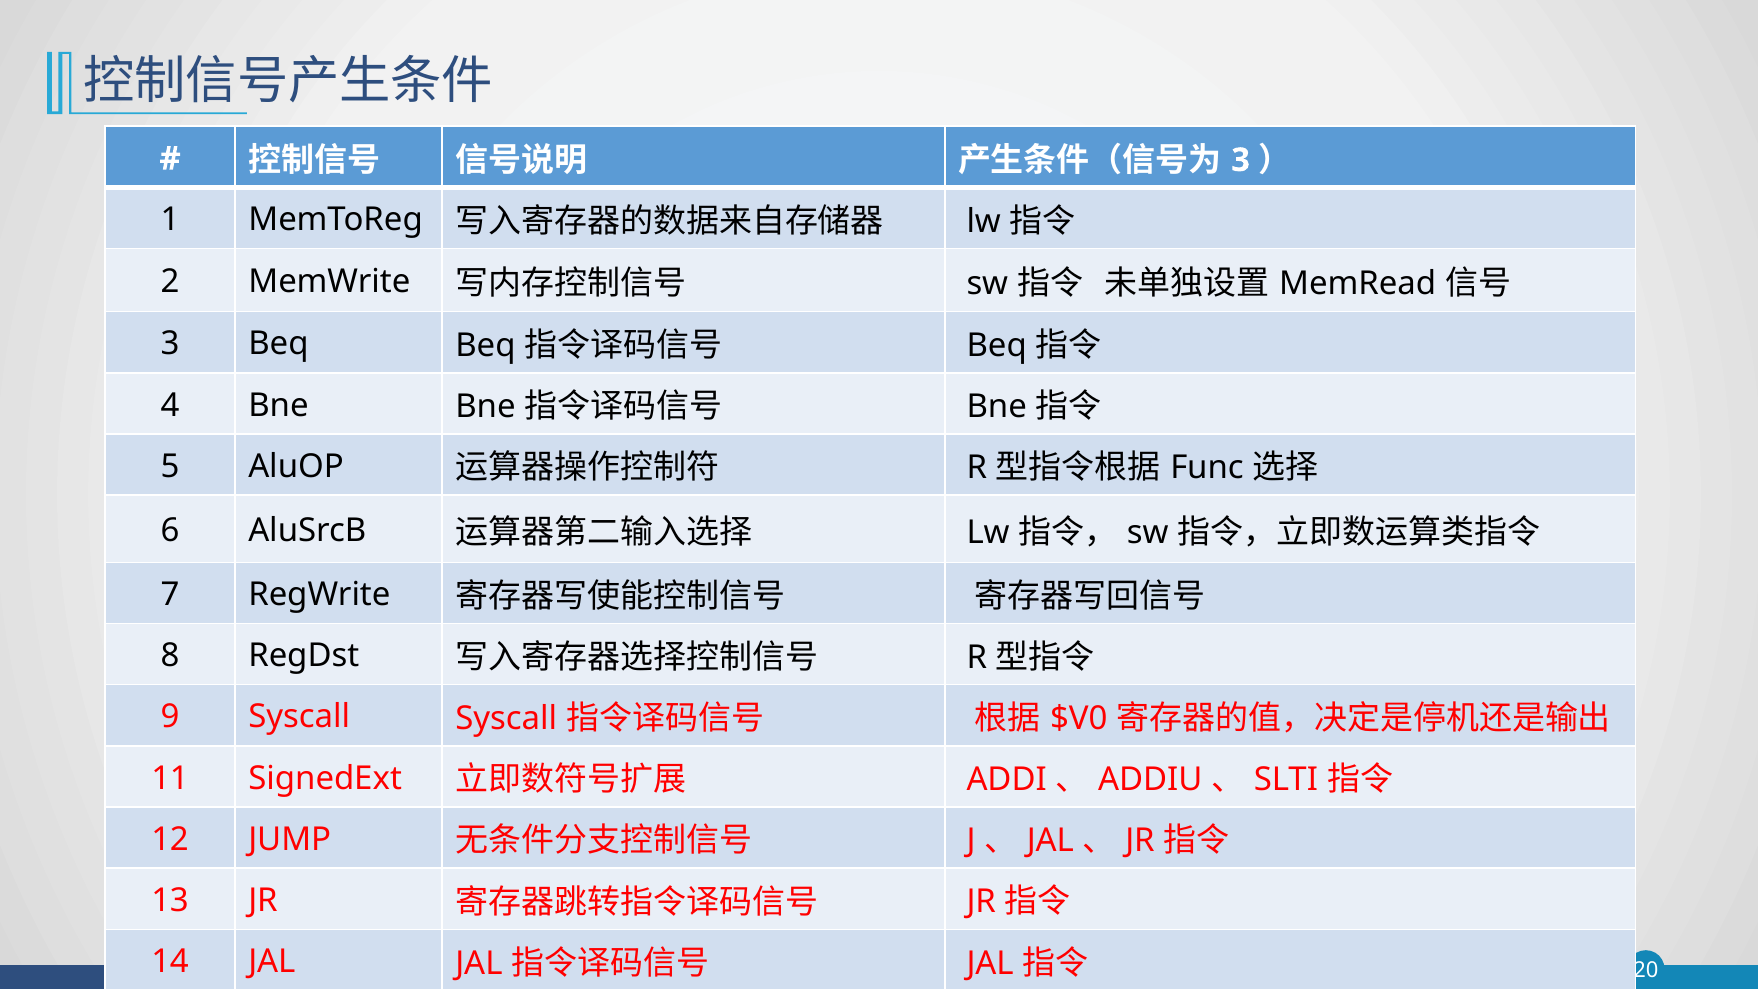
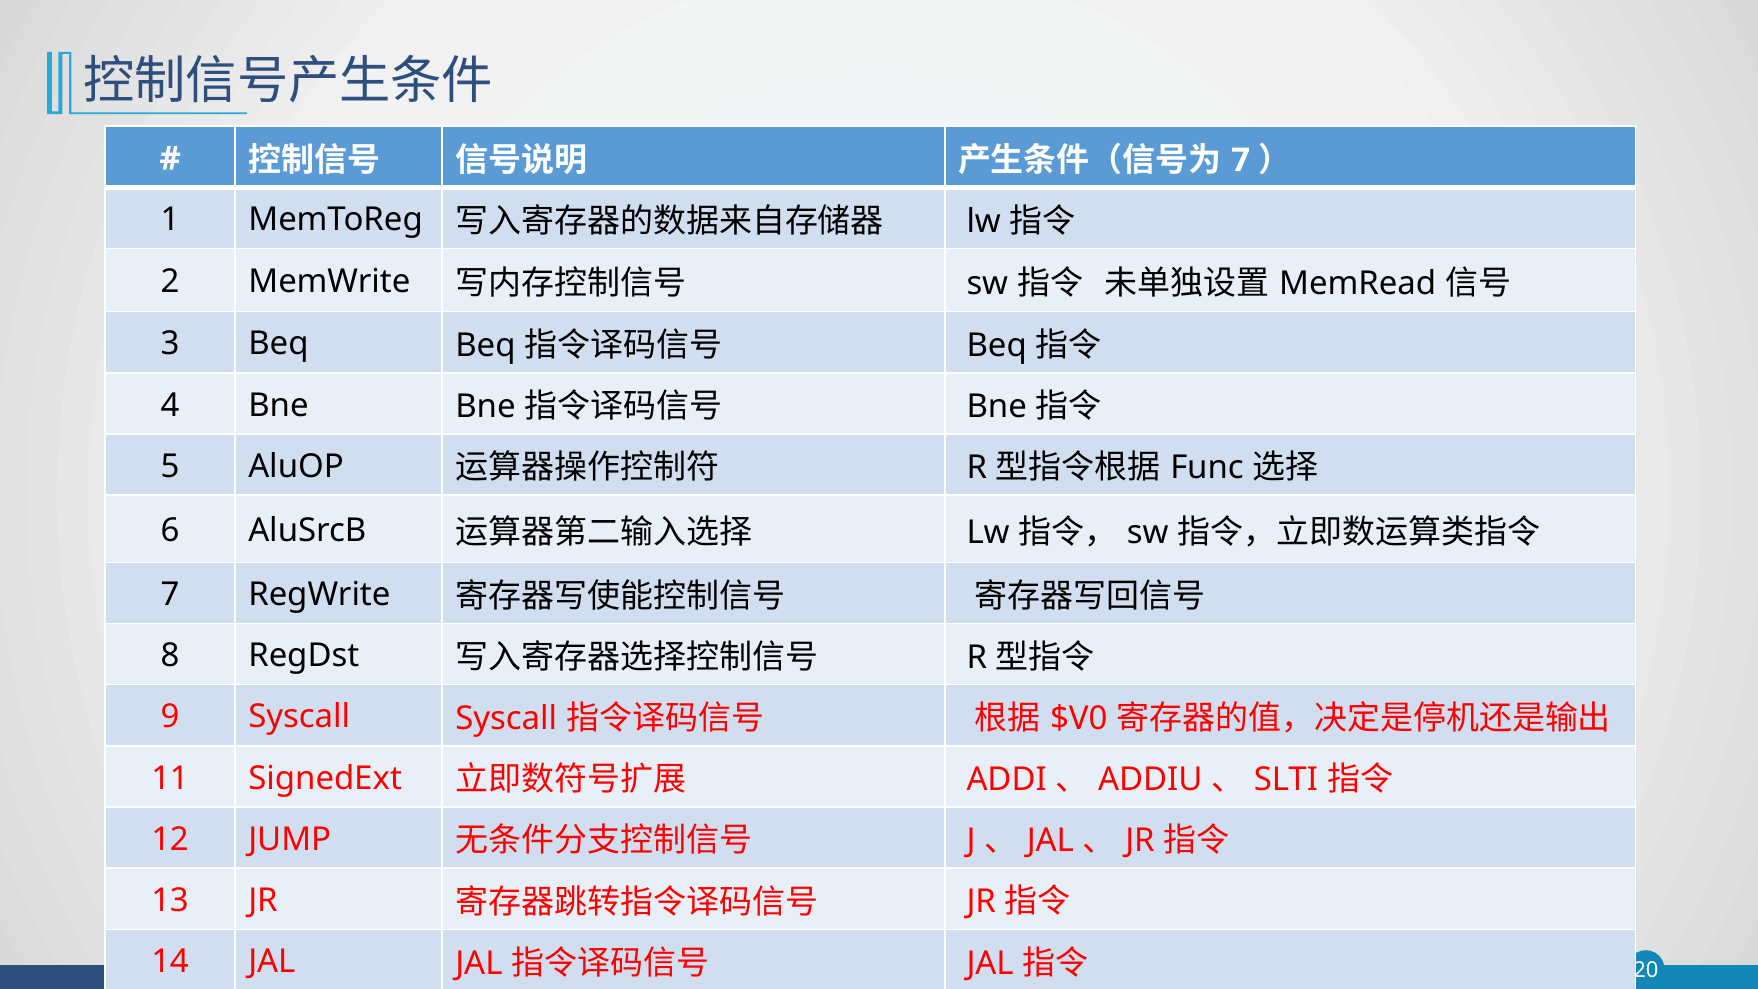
3: 3 -> 7 (1241, 160)
